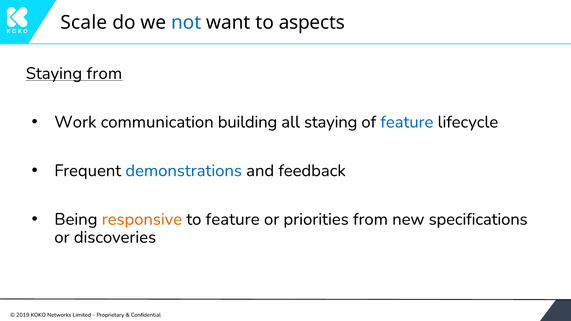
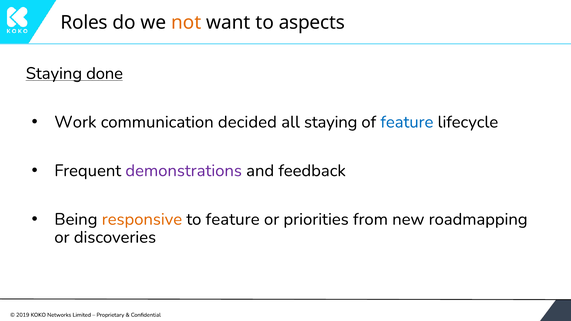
Scale: Scale -> Roles (84, 23)
not colour: blue -> orange (186, 23)
Staying from: from -> done (105, 73)
building: building -> decided (247, 122)
demonstrations colour: blue -> purple (184, 171)
specifications: specifications -> roadmapping (478, 219)
